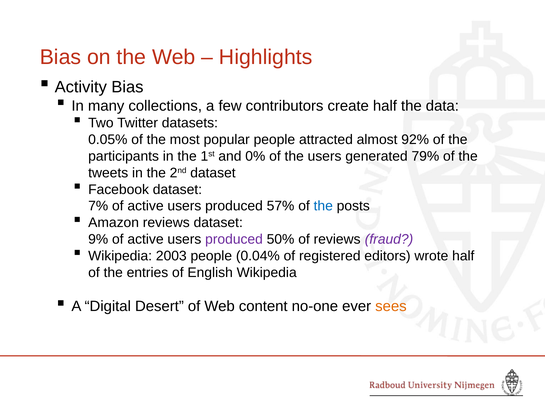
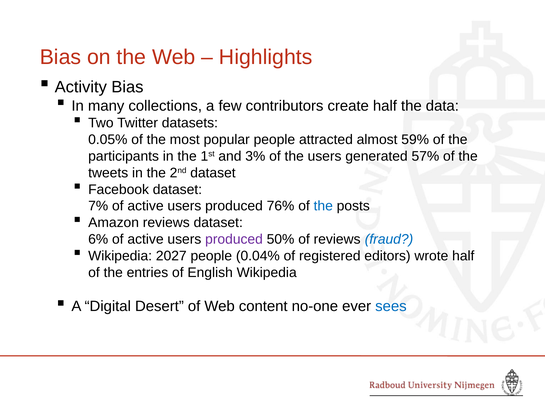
92%: 92% -> 59% (415, 140)
0%: 0% -> 3% (255, 156)
79%: 79% -> 57% (425, 156)
57%: 57% -> 76% (281, 206)
9%: 9% -> 6% (98, 239)
fraud colour: purple -> blue (389, 239)
2003: 2003 -> 2027 (171, 256)
sees colour: orange -> blue (391, 306)
